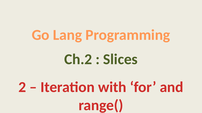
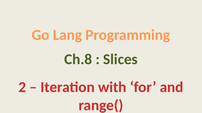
Ch.2: Ch.2 -> Ch.8 (78, 60)
